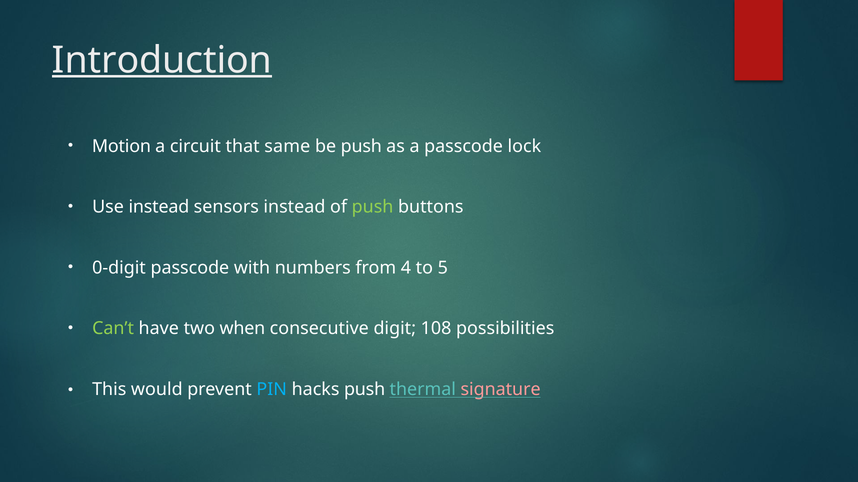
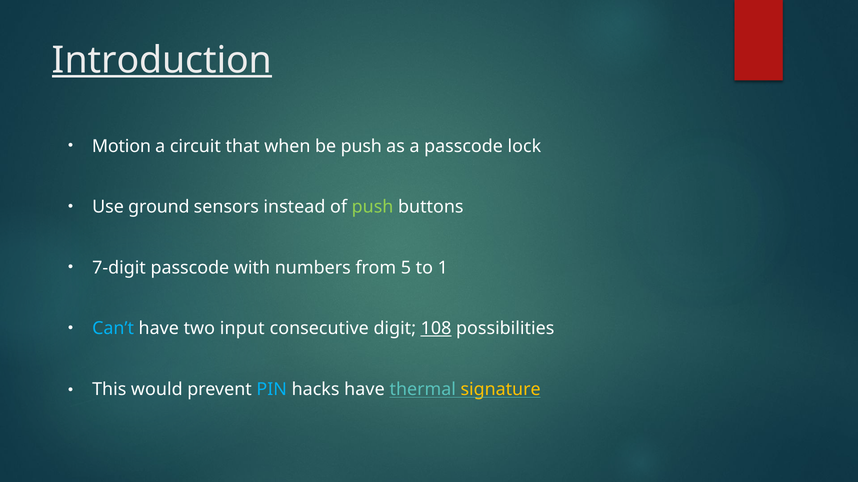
same: same -> when (287, 146)
Use instead: instead -> ground (159, 207)
0-digit: 0-digit -> 7-digit (119, 268)
4: 4 -> 5 (406, 268)
5: 5 -> 1 (443, 268)
Can’t colour: light green -> light blue (113, 329)
when: when -> input (242, 329)
108 underline: none -> present (436, 329)
hacks push: push -> have (364, 390)
signature colour: pink -> yellow (501, 390)
